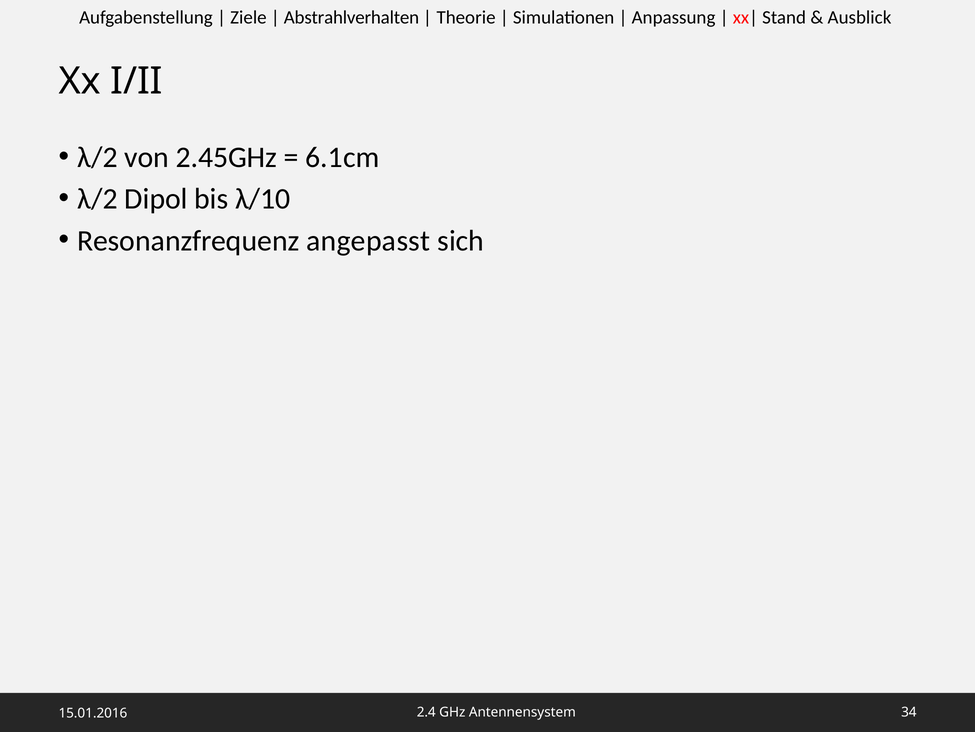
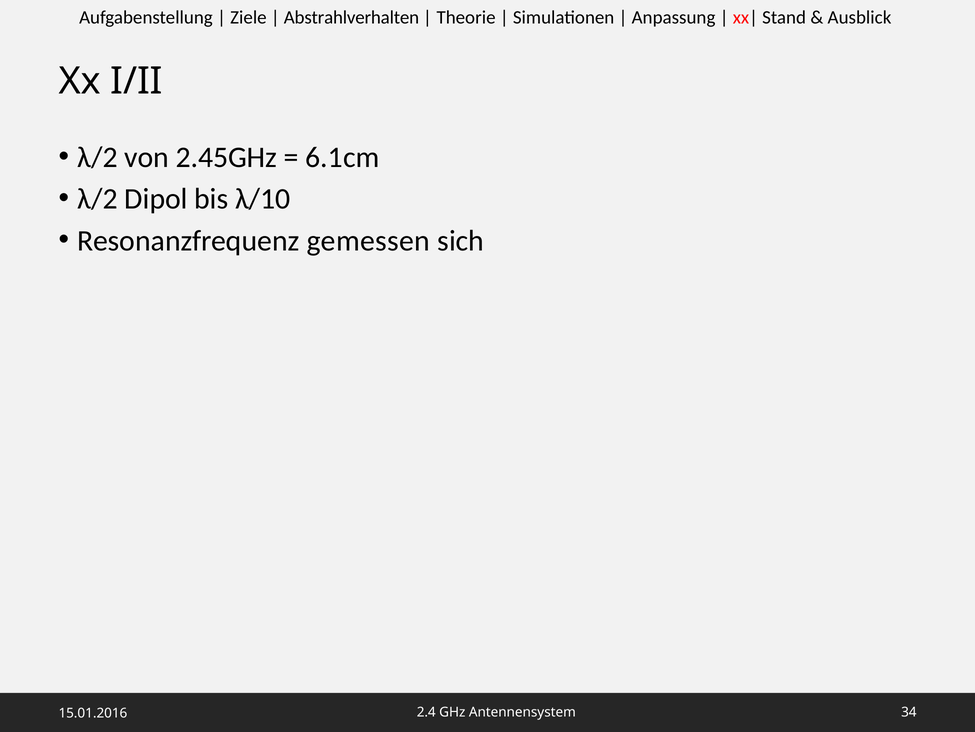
angepasst: angepasst -> gemessen (368, 241)
